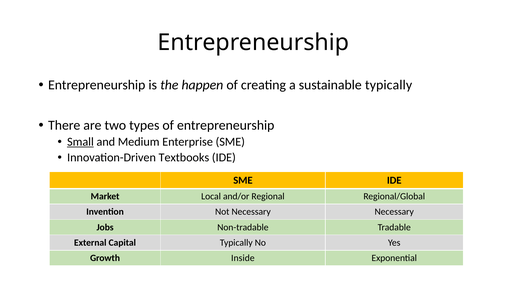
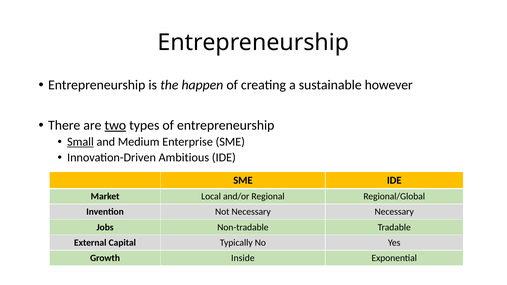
sustainable typically: typically -> however (389, 85)
two underline: none -> present (115, 125)
Textbooks: Textbooks -> Ambitious (184, 158)
